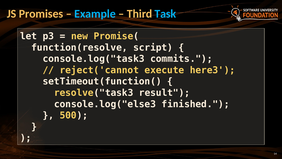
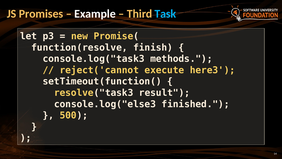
Example colour: light blue -> white (95, 14)
script: script -> finish (153, 47)
commits: commits -> methods (181, 59)
